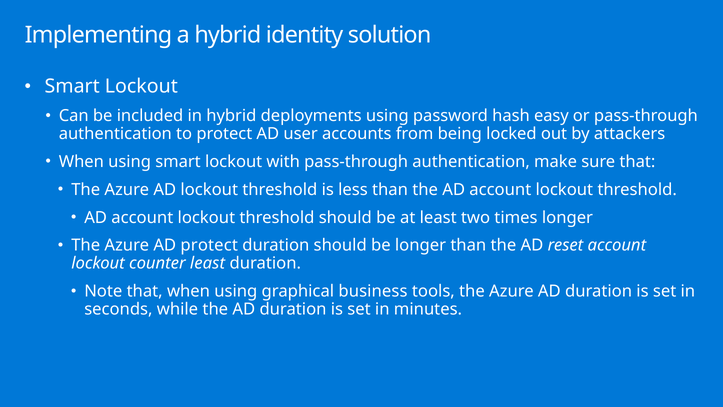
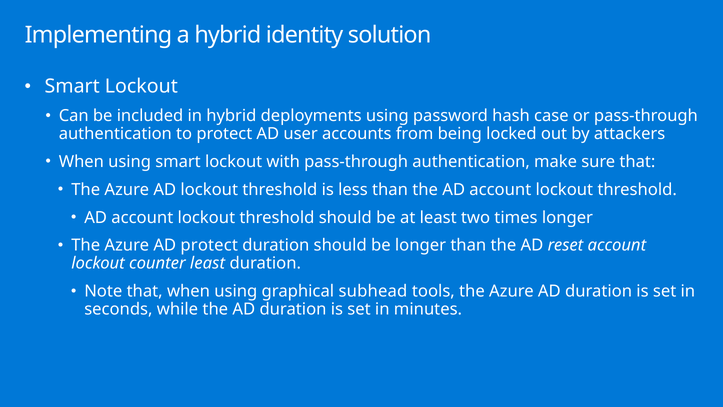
easy: easy -> case (551, 116)
business: business -> subhead (373, 291)
